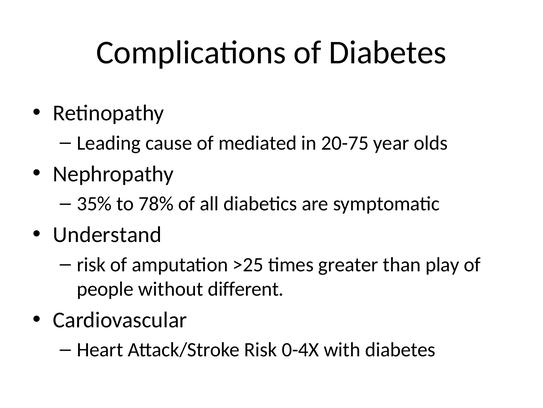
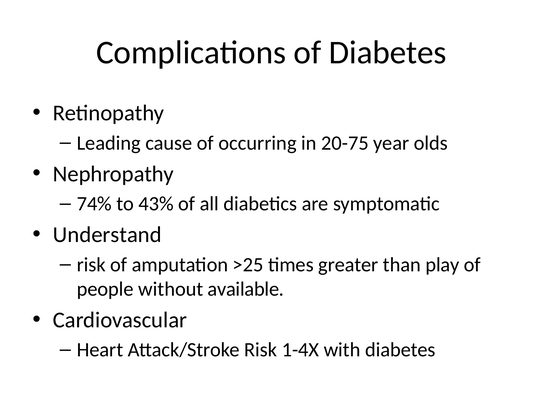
mediated: mediated -> occurring (258, 143)
35%: 35% -> 74% (94, 203)
78%: 78% -> 43% (156, 203)
different: different -> available (246, 289)
0-4X: 0-4X -> 1-4X (300, 349)
